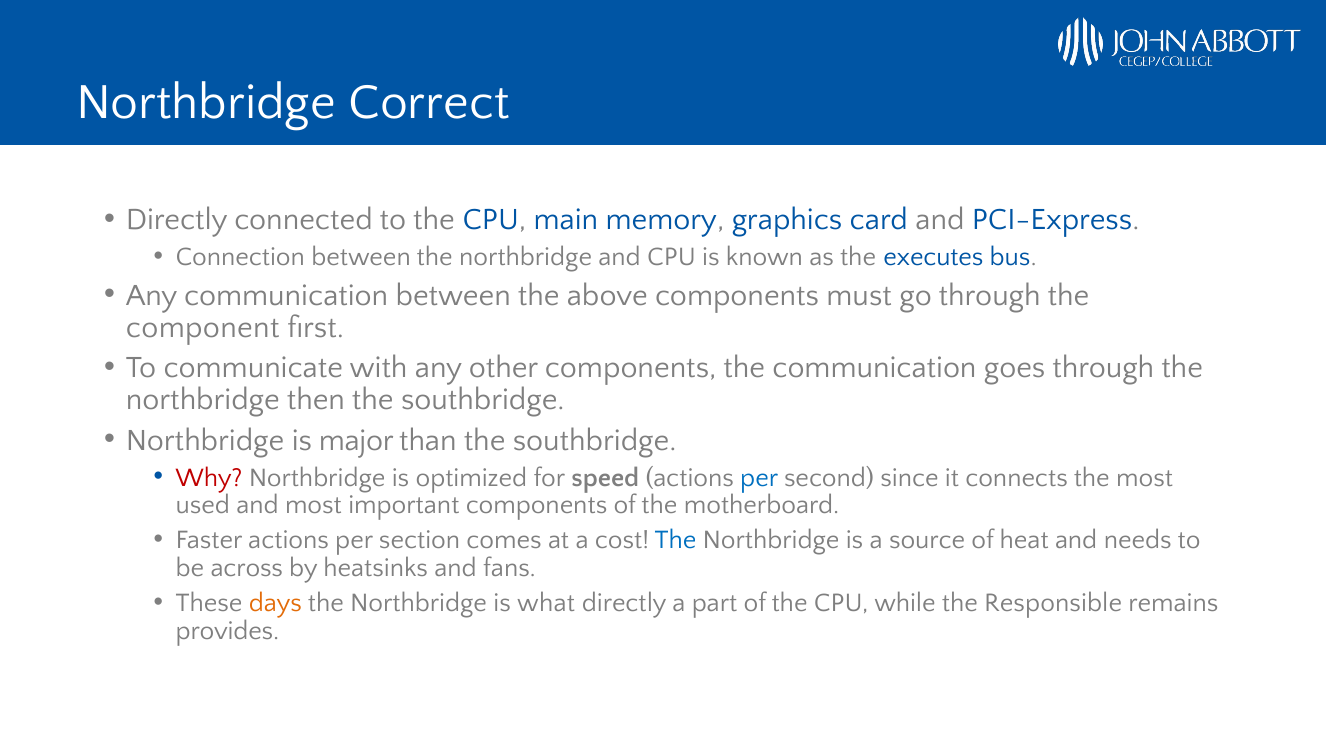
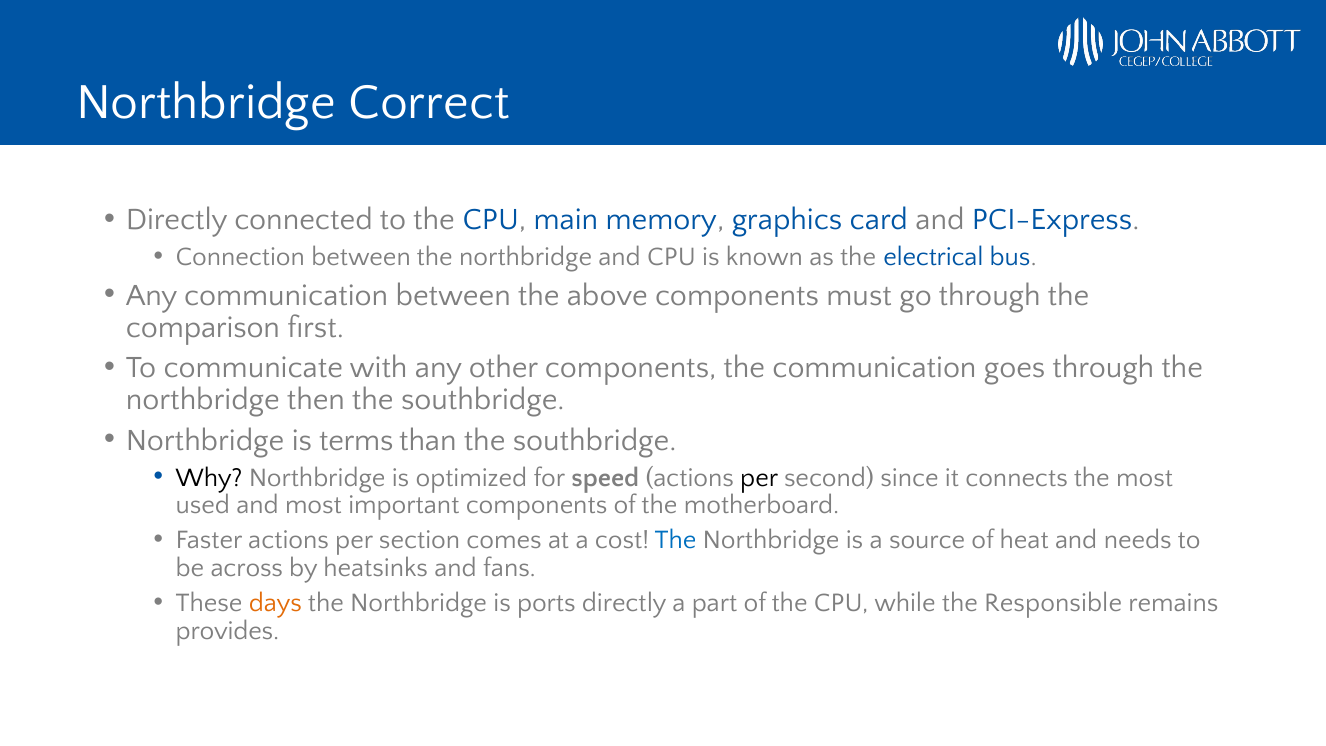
executes: executes -> electrical (933, 257)
component: component -> comparison (203, 327)
major: major -> terms (356, 440)
Why colour: red -> black (209, 477)
per colour: blue -> black (759, 477)
what: what -> ports (546, 603)
